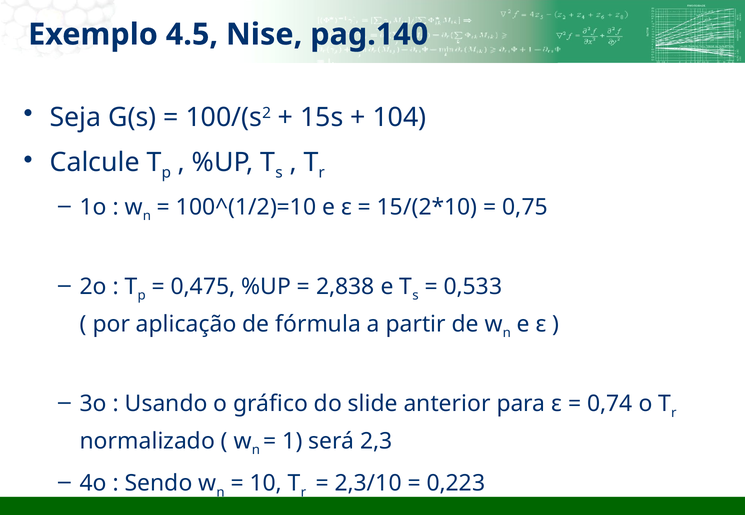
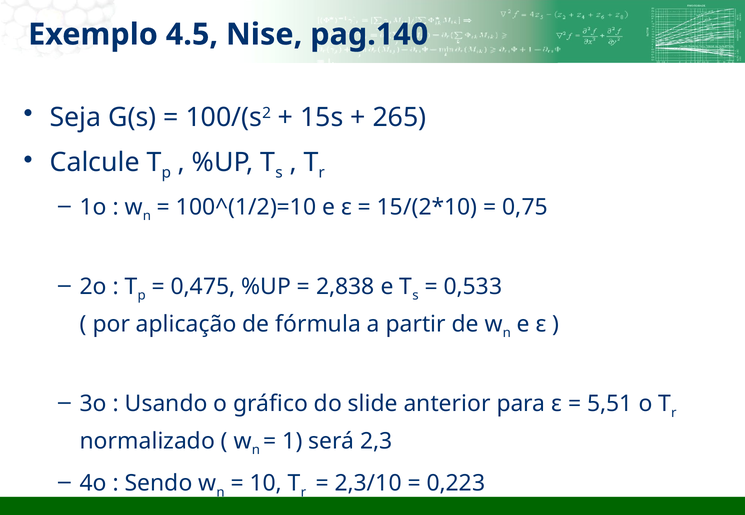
104: 104 -> 265 (400, 118)
0,74: 0,74 -> 5,51 (610, 404)
